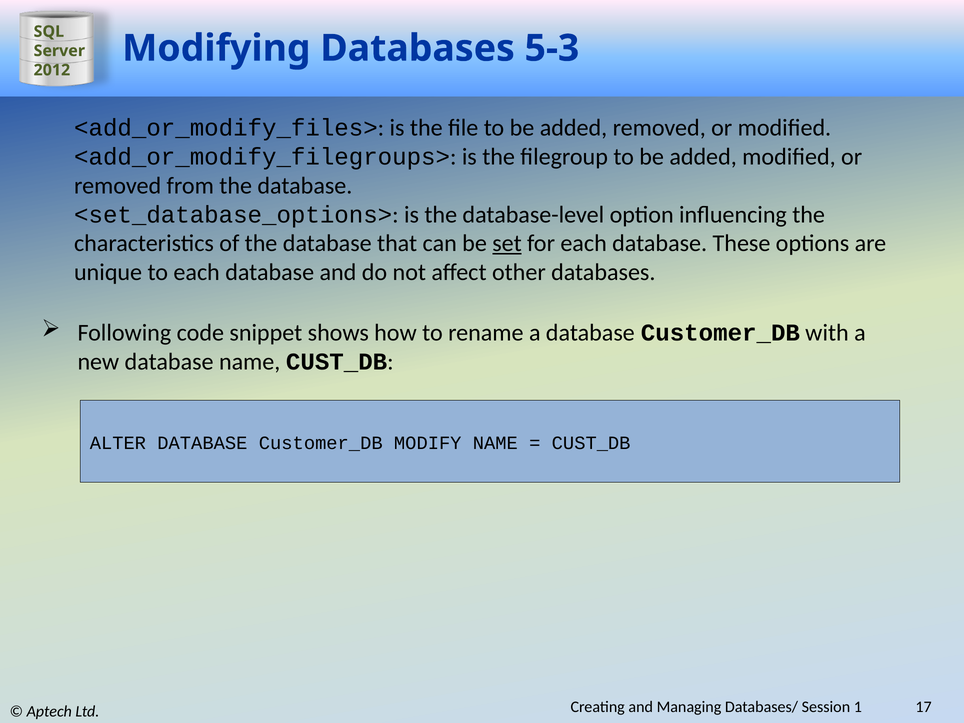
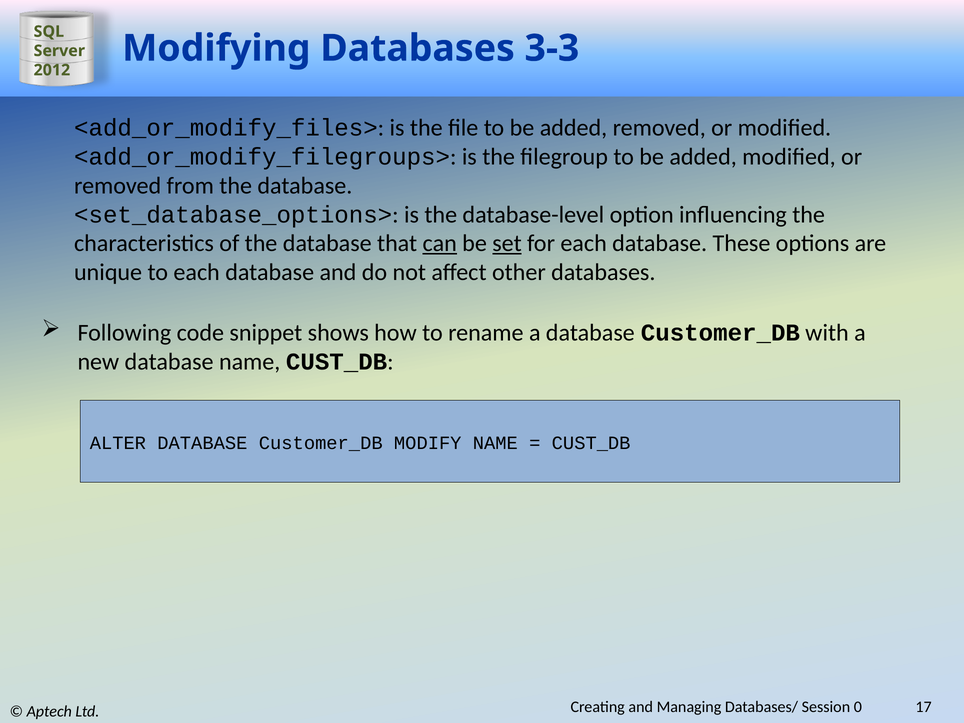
5-3: 5-3 -> 3-3 (552, 48)
can underline: none -> present (440, 244)
1: 1 -> 0 (858, 707)
